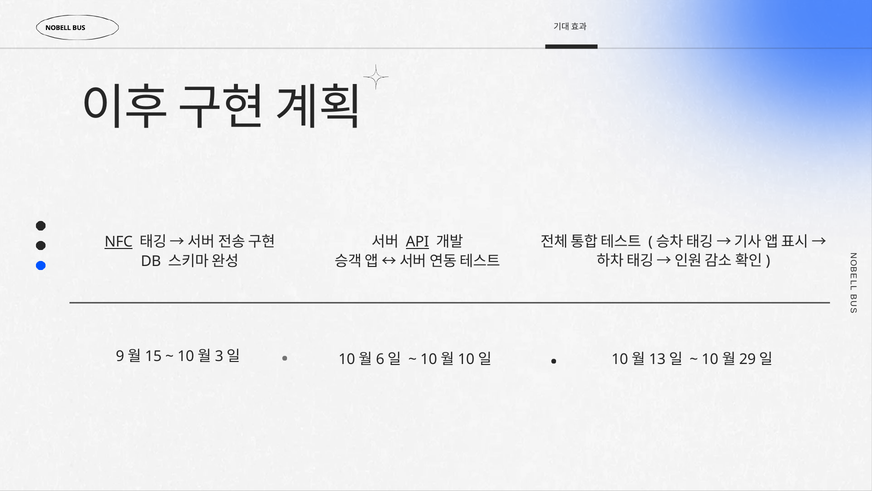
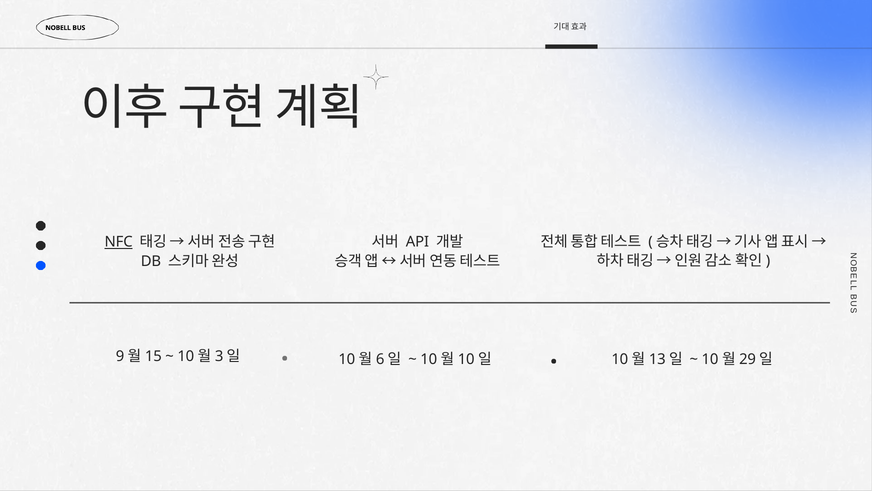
API underline: present -> none (417, 242)
